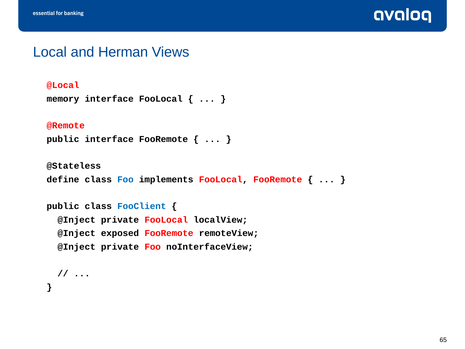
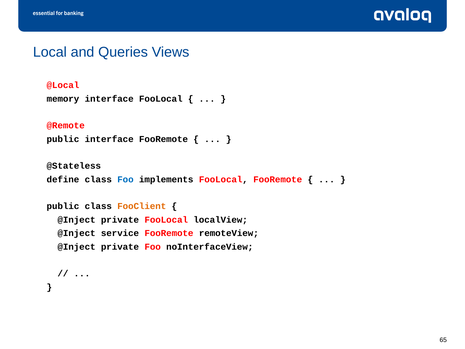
Herman: Herman -> Queries (123, 52)
FooClient colour: blue -> orange (142, 206)
exposed: exposed -> service (120, 233)
